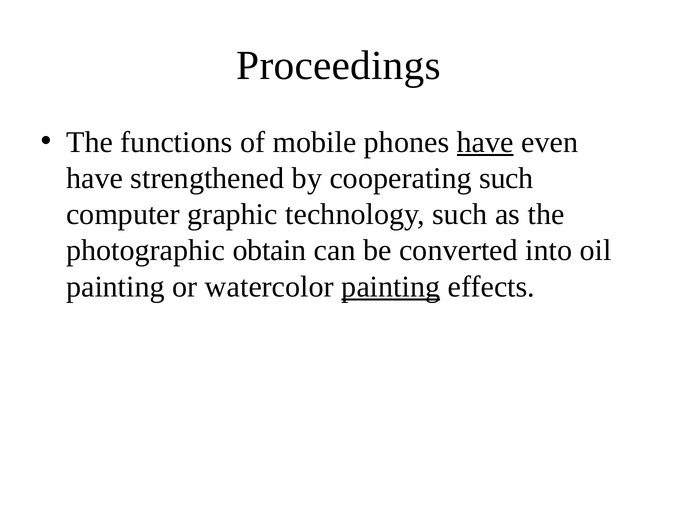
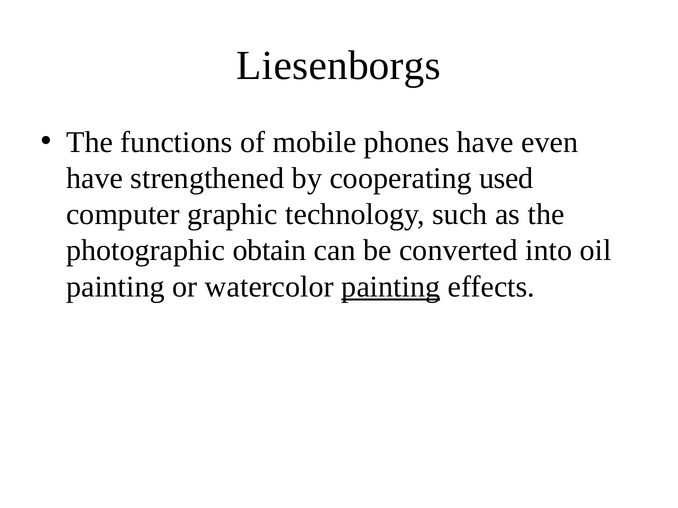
Proceedings: Proceedings -> Liesenborgs (339, 66)
have underline: present -> none (485, 142)
cooperating such: such -> used (506, 178)
